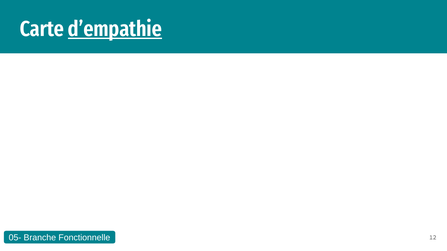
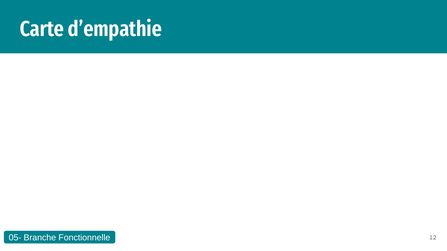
d’empathie underline: present -> none (115, 29)
